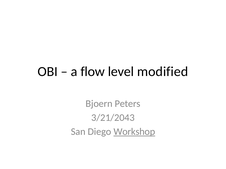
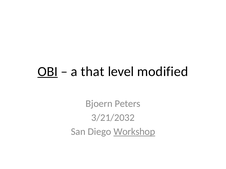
OBI underline: none -> present (48, 72)
flow: flow -> that (93, 72)
3/21/2043: 3/21/2043 -> 3/21/2032 (113, 118)
